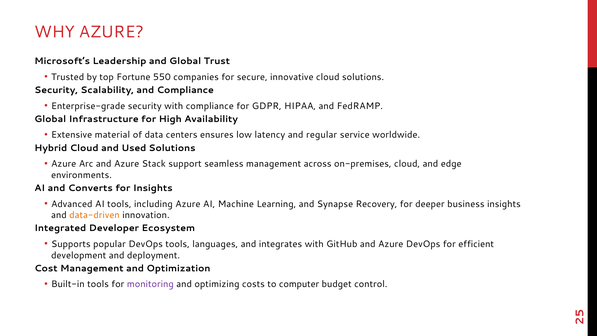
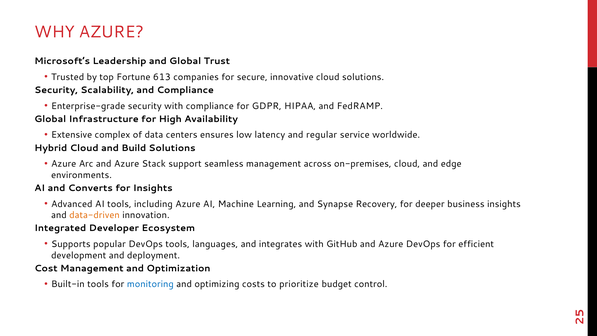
550: 550 -> 613 (162, 77)
material: material -> complex (112, 135)
Used: Used -> Build (134, 148)
monitoring colour: purple -> blue (150, 284)
computer: computer -> prioritize (299, 284)
